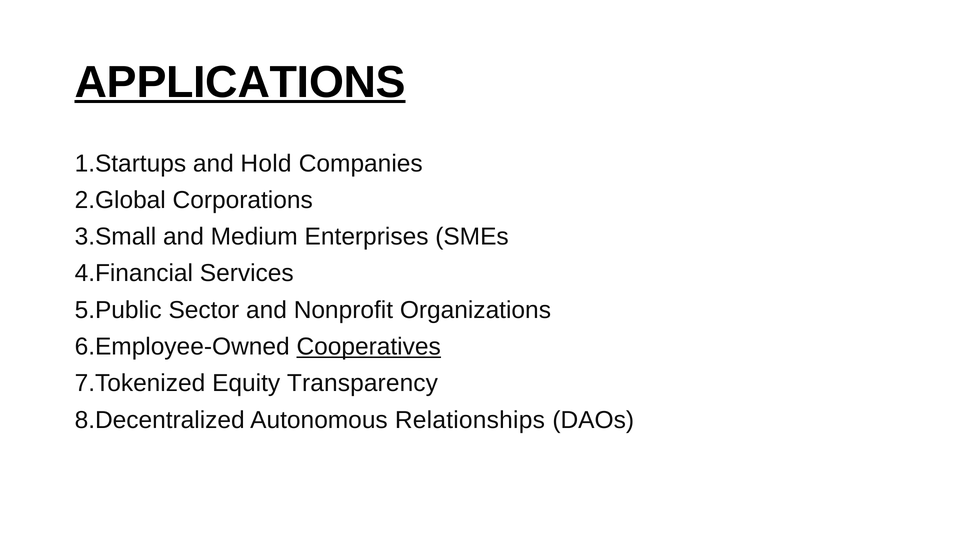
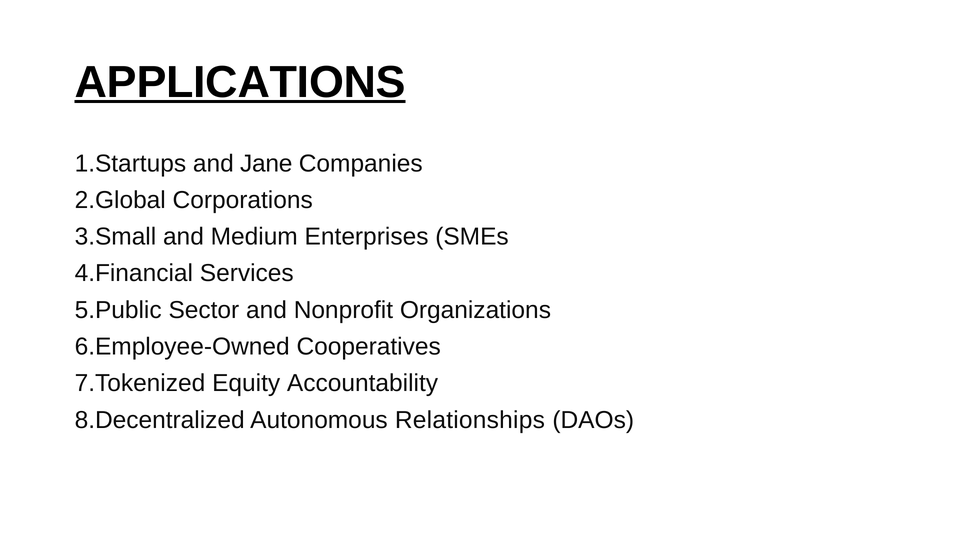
Hold: Hold -> Jane (266, 164)
Cooperatives underline: present -> none (369, 347)
Transparency: Transparency -> Accountability (363, 383)
